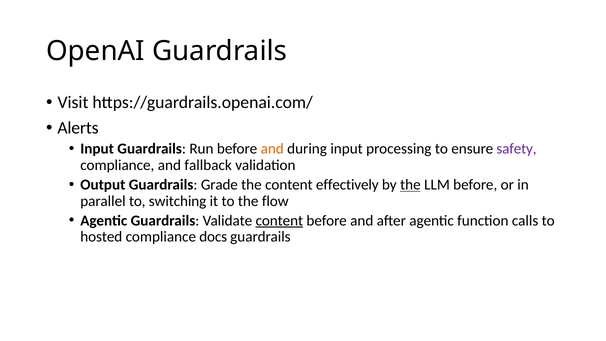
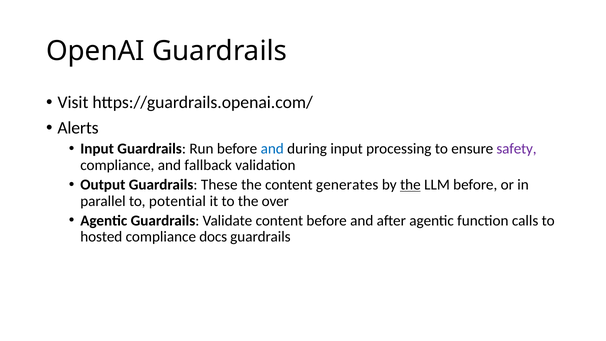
and colour: orange -> blue (272, 149)
Grade: Grade -> These (219, 185)
effectively: effectively -> generates (347, 185)
switching: switching -> potential (177, 201)
flow: flow -> over (275, 201)
content underline: present -> none (279, 220)
